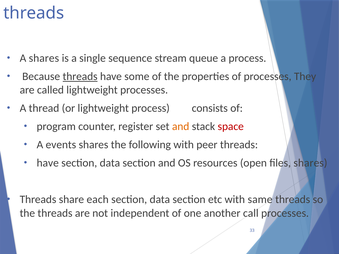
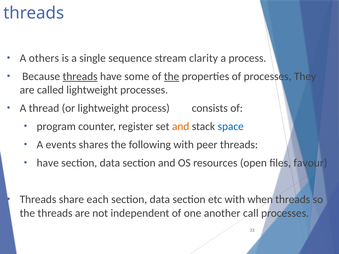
A shares: shares -> others (44, 58)
queue: queue -> clarity (204, 58)
the underline: none -> present (172, 77)
space colour: red -> blue (231, 127)
files shares: shares -> favour (310, 163)
same: same -> when (260, 200)
